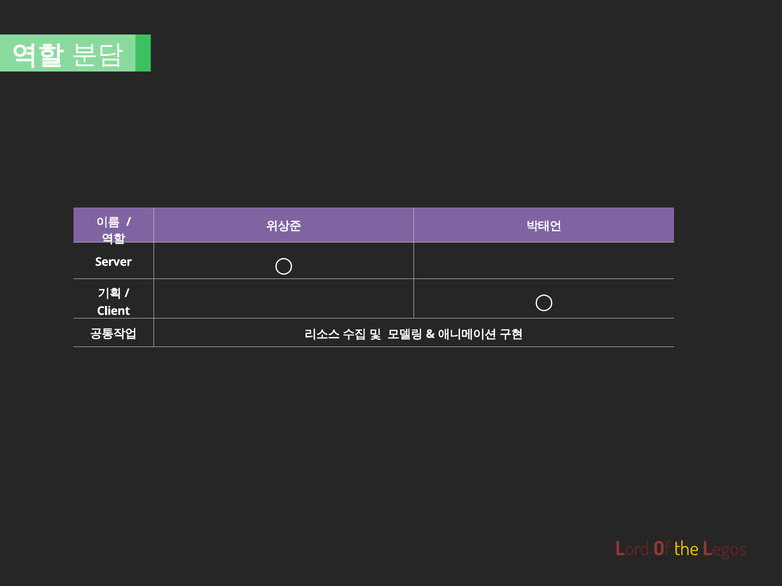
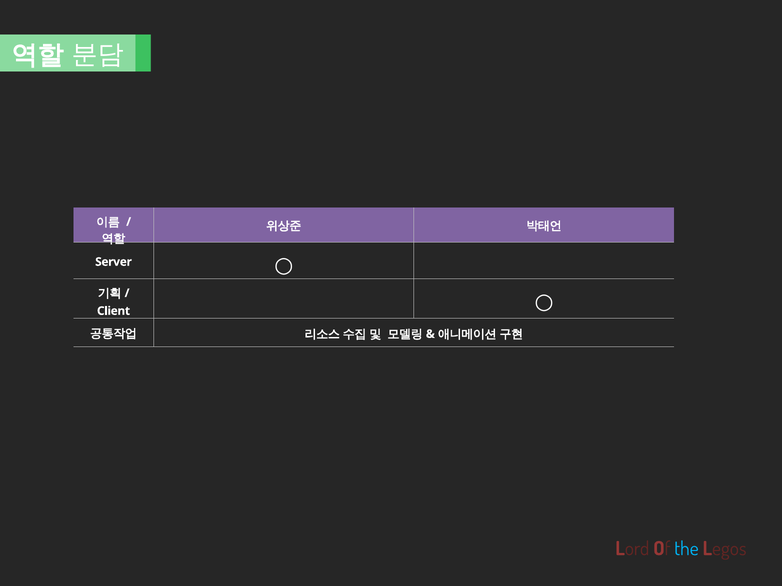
the colour: yellow -> light blue (686, 549)
